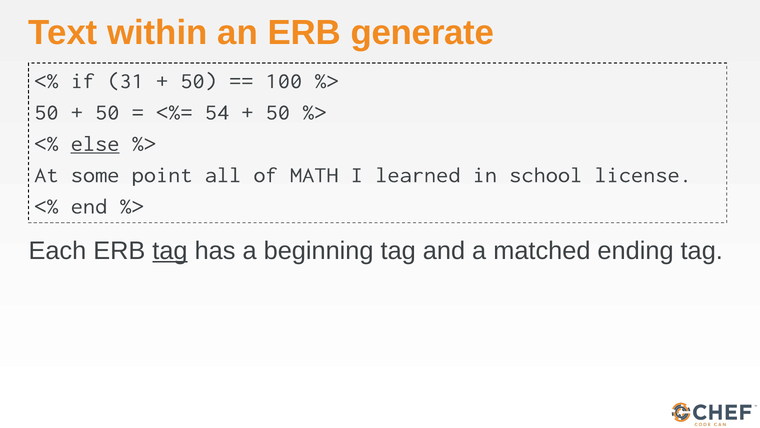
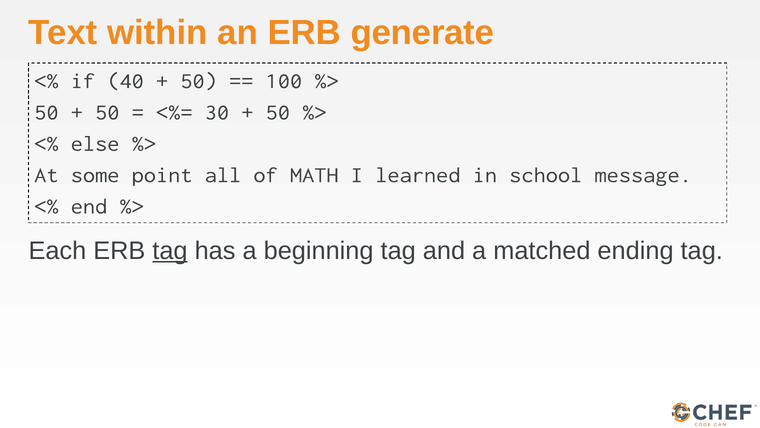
31: 31 -> 40 (126, 81)
54: 54 -> 30 (217, 112)
else underline: present -> none (95, 143)
license: license -> message (643, 175)
